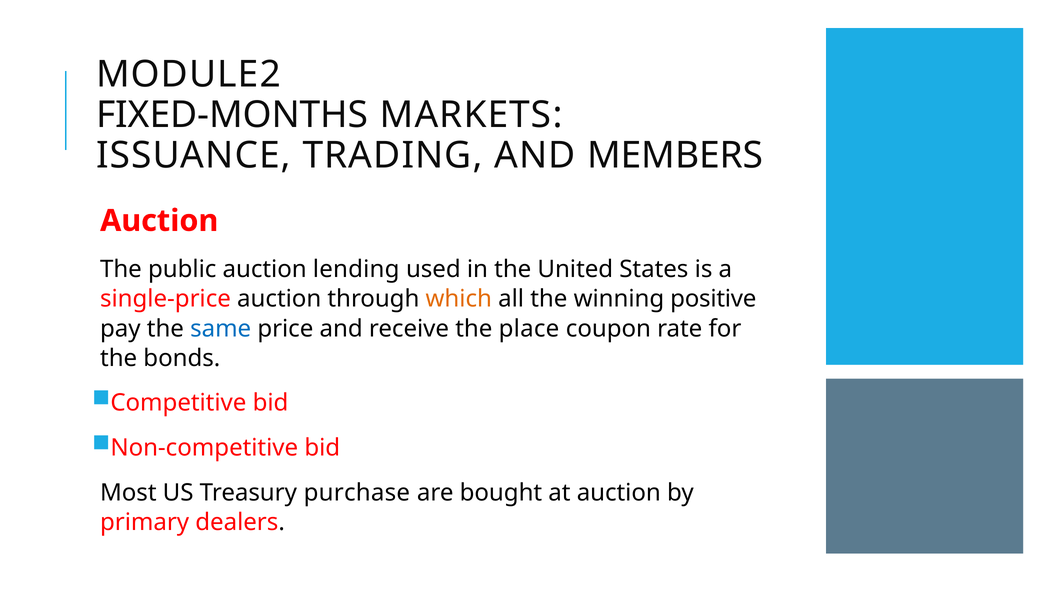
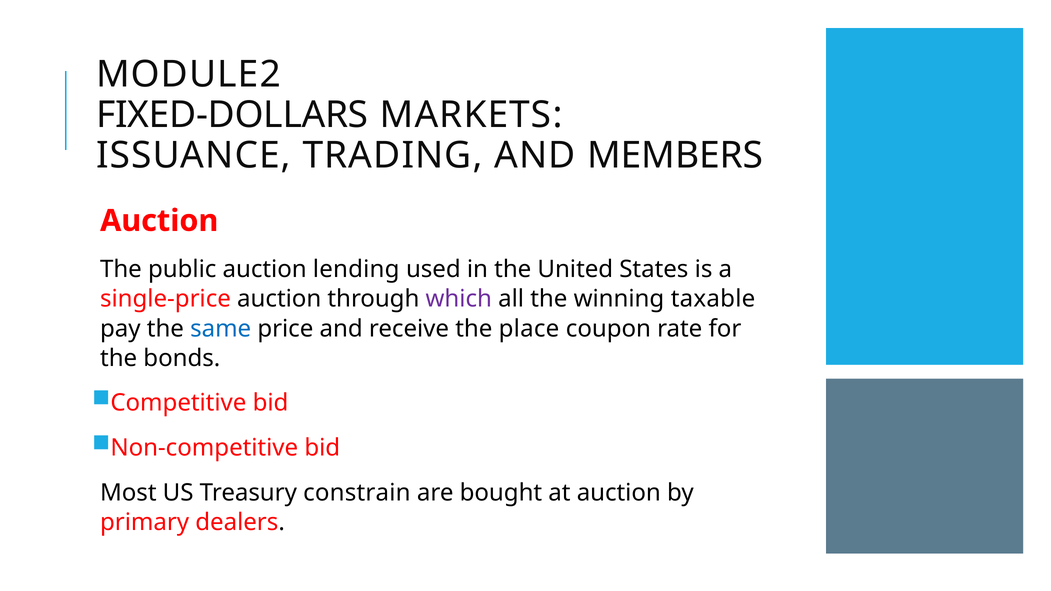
FIXED-MONTHS: FIXED-MONTHS -> FIXED-DOLLARS (232, 115)
which colour: orange -> purple (459, 299)
positive: positive -> taxable (713, 299)
purchase: purchase -> constrain (357, 493)
